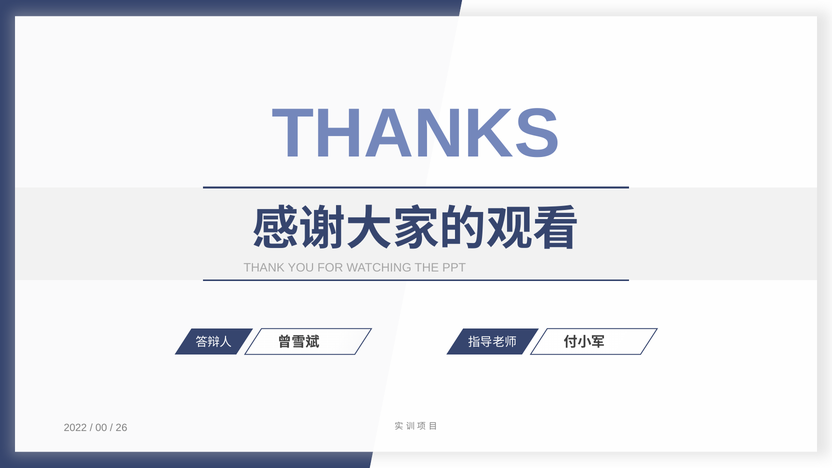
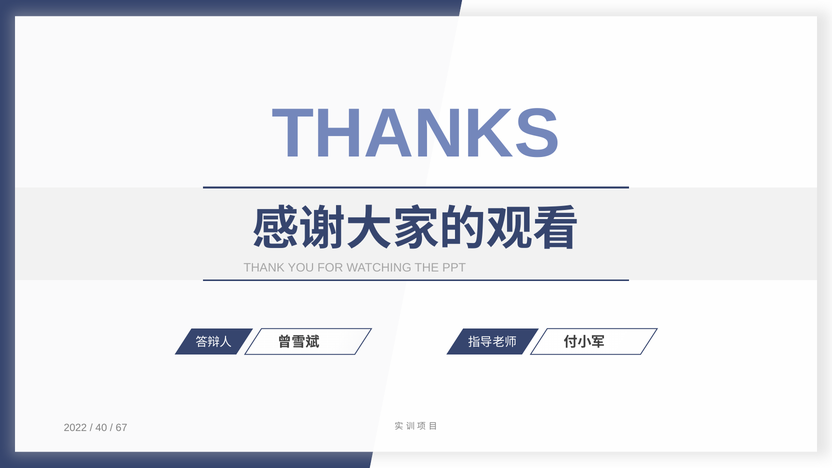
00: 00 -> 40 (101, 428)
26: 26 -> 67 (121, 428)
